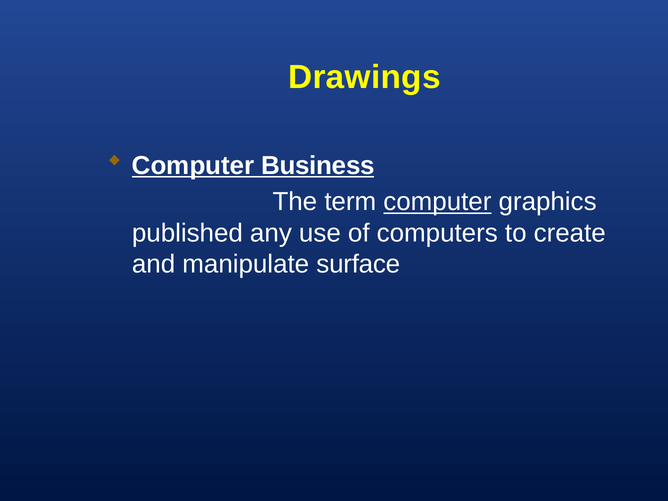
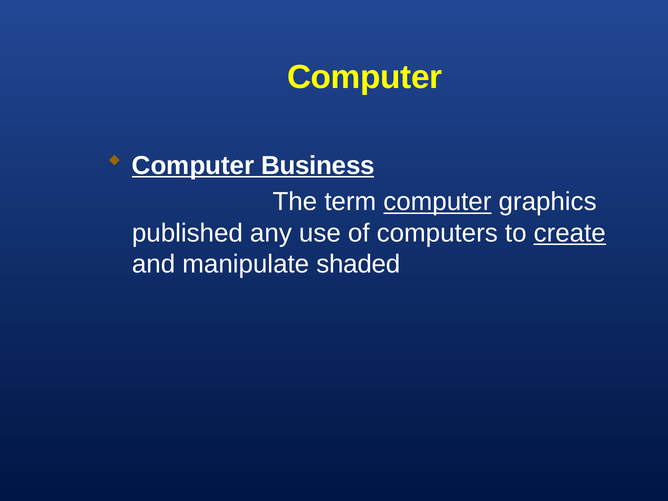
Drawings: Drawings -> Computer (365, 77)
create underline: none -> present (570, 233)
surface: surface -> shaded (358, 264)
